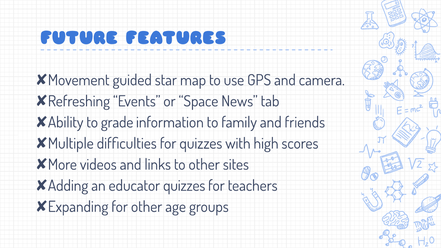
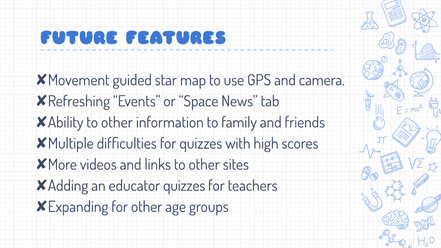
grade: grade -> other (117, 122)
